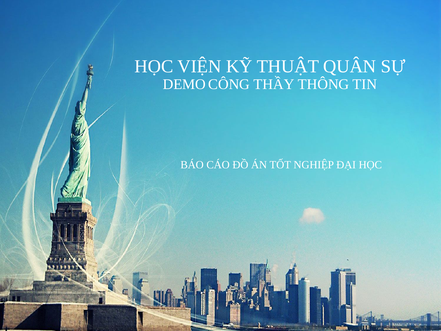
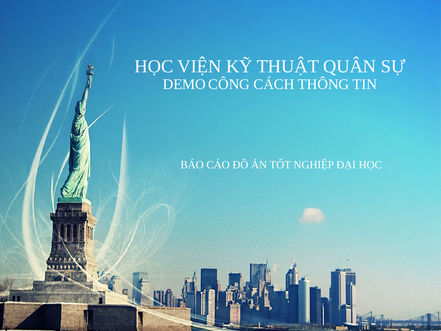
THẦY: THẦY -> CÁCH (274, 84)
